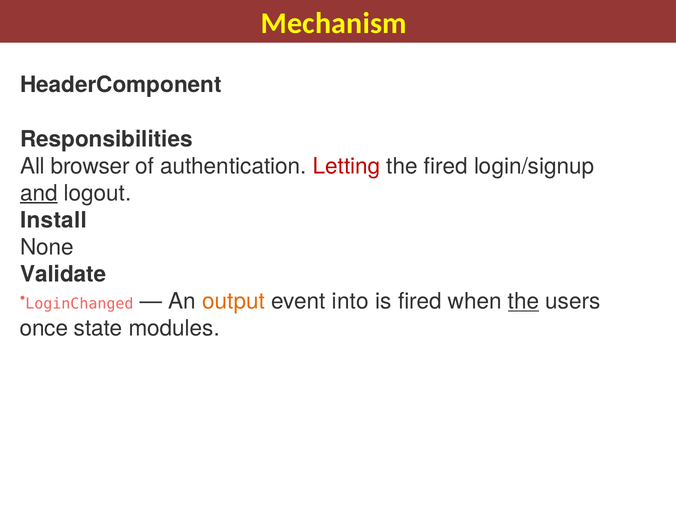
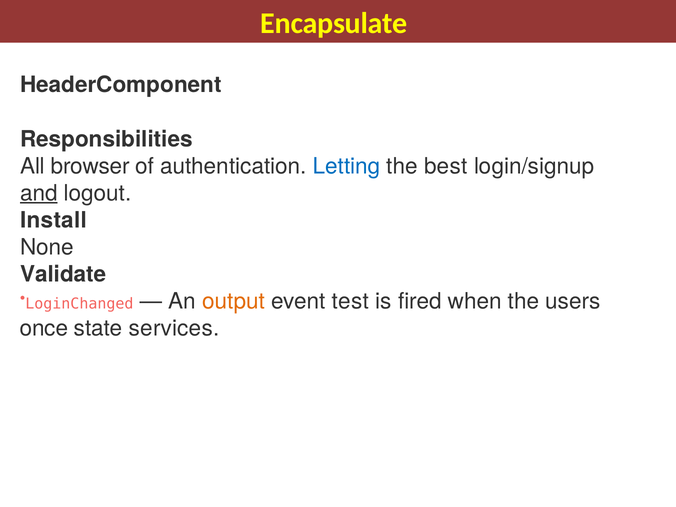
Mechanism: Mechanism -> Encapsulate (334, 23)
Letting colour: red -> blue (347, 166)
the fired: fired -> best (446, 166)
into: into -> test (350, 301)
the underline: present -> none (524, 301)
modules: modules -> services (174, 328)
